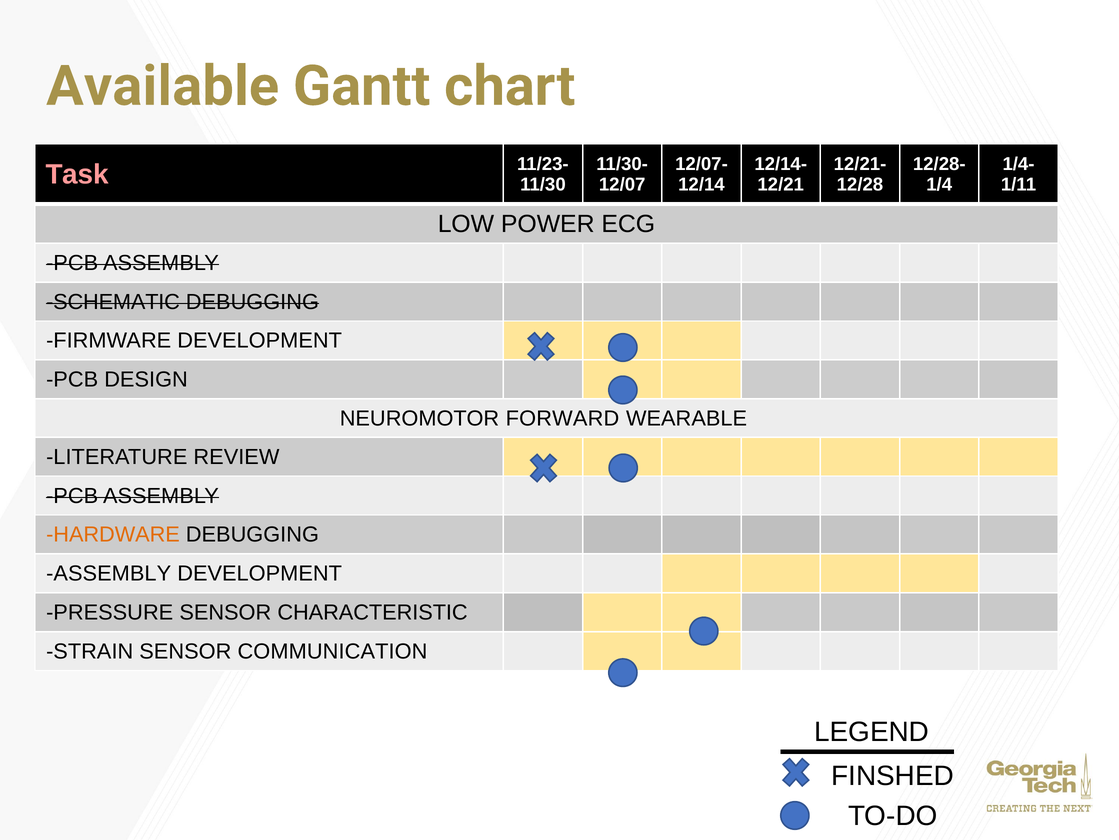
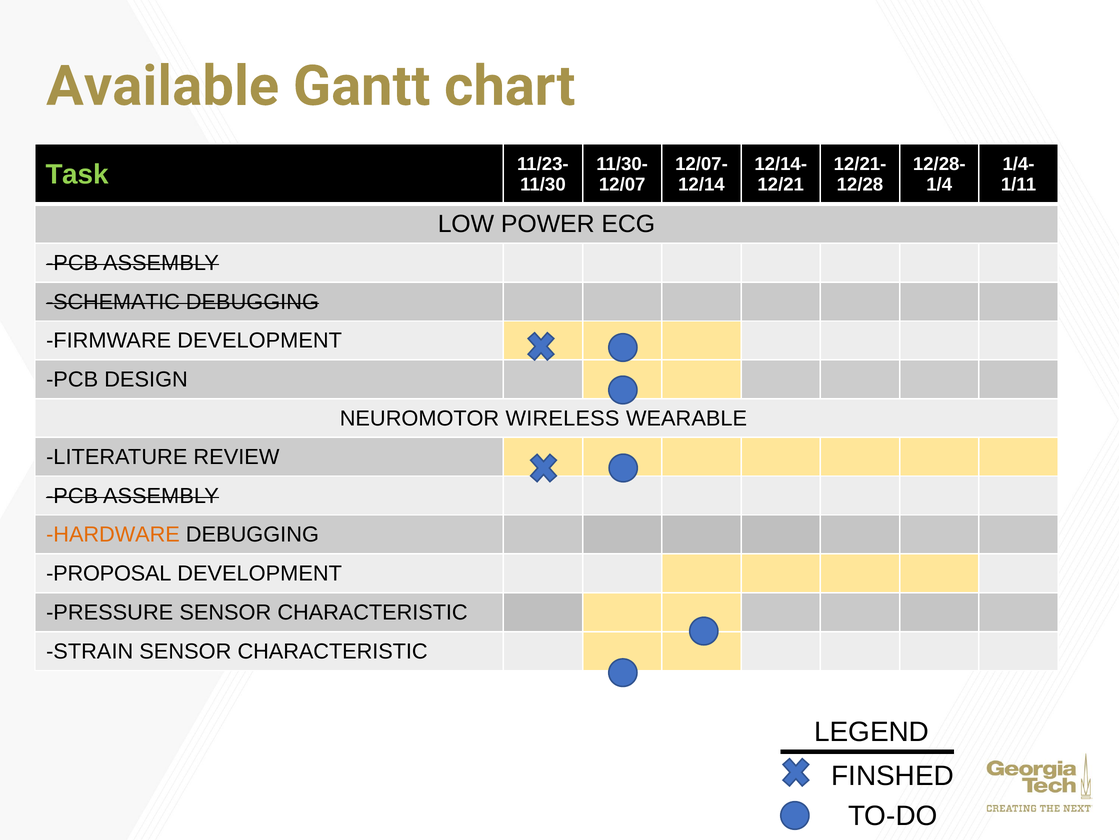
Task colour: pink -> light green (77, 174)
FORWARD: FORWARD -> WIRELESS (562, 418)
ASSEMBLY: ASSEMBLY -> PROPOSAL (109, 573)
STRAIN SENSOR COMMUNICATION: COMMUNICATION -> CHARACTERISTIC (333, 651)
